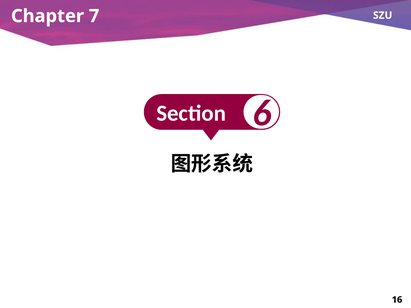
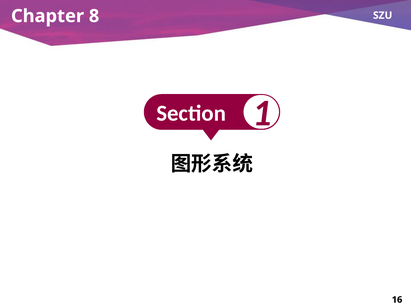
7: 7 -> 8 (94, 16)
6: 6 -> 1 (262, 113)
